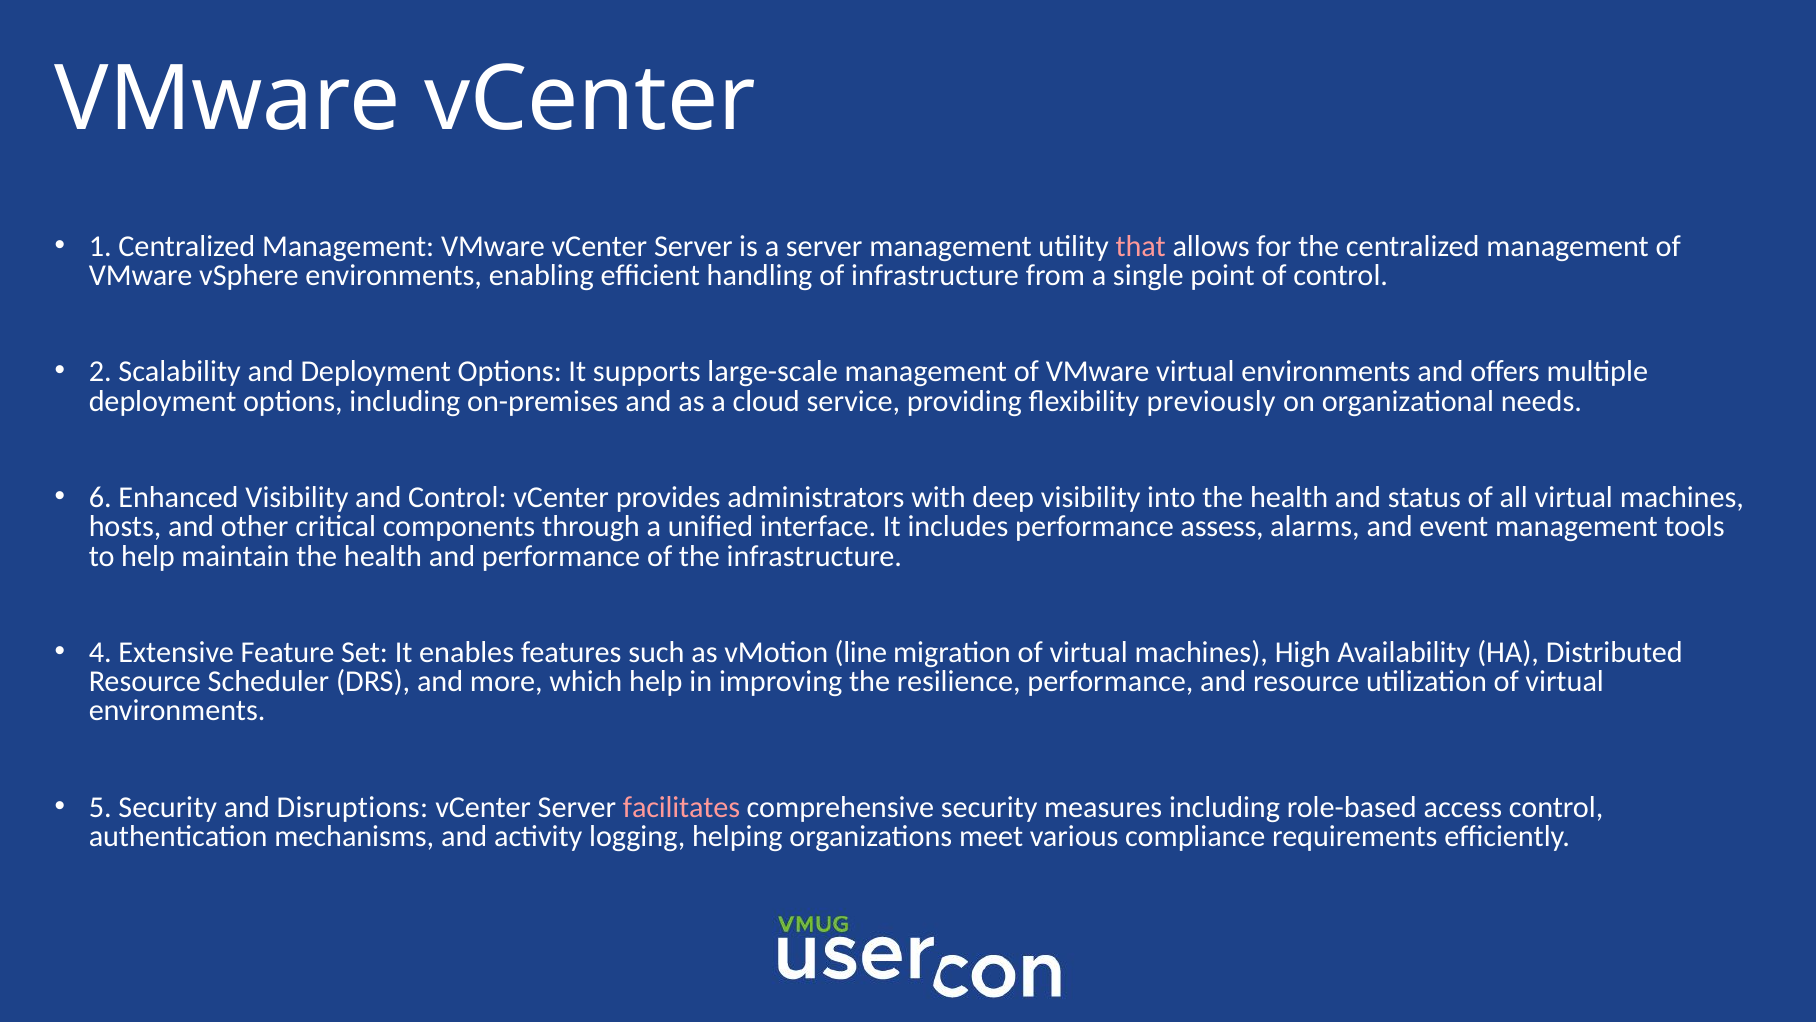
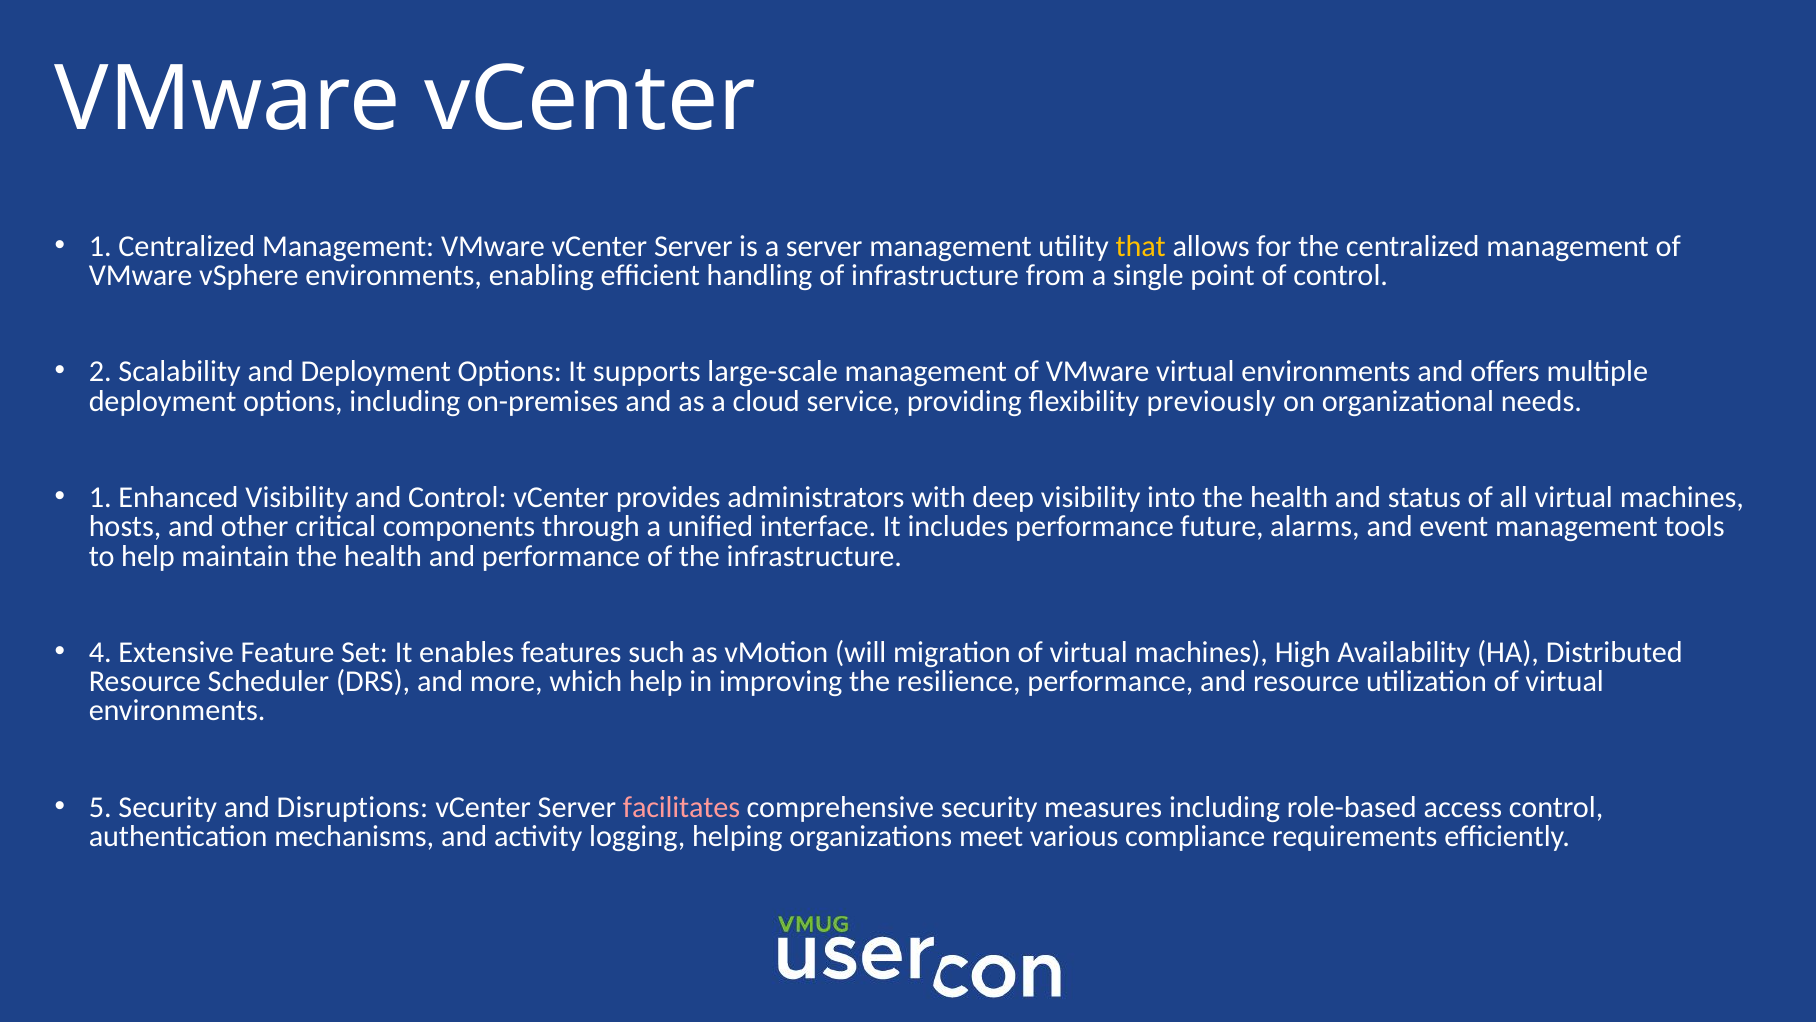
that colour: pink -> yellow (1141, 246)
6: 6 -> 1 (100, 497)
assess: assess -> future (1222, 526)
line: line -> will (861, 652)
